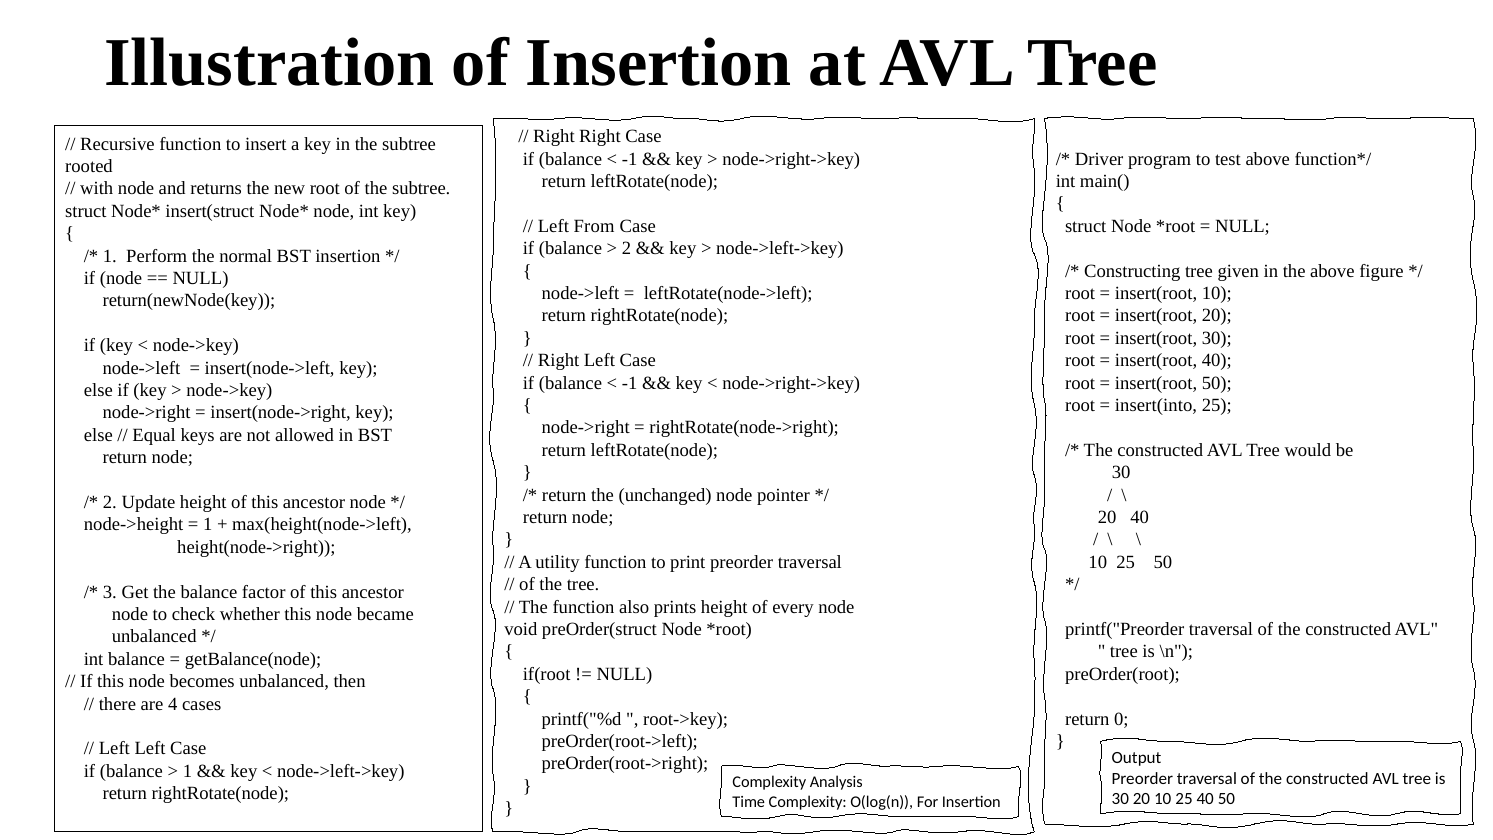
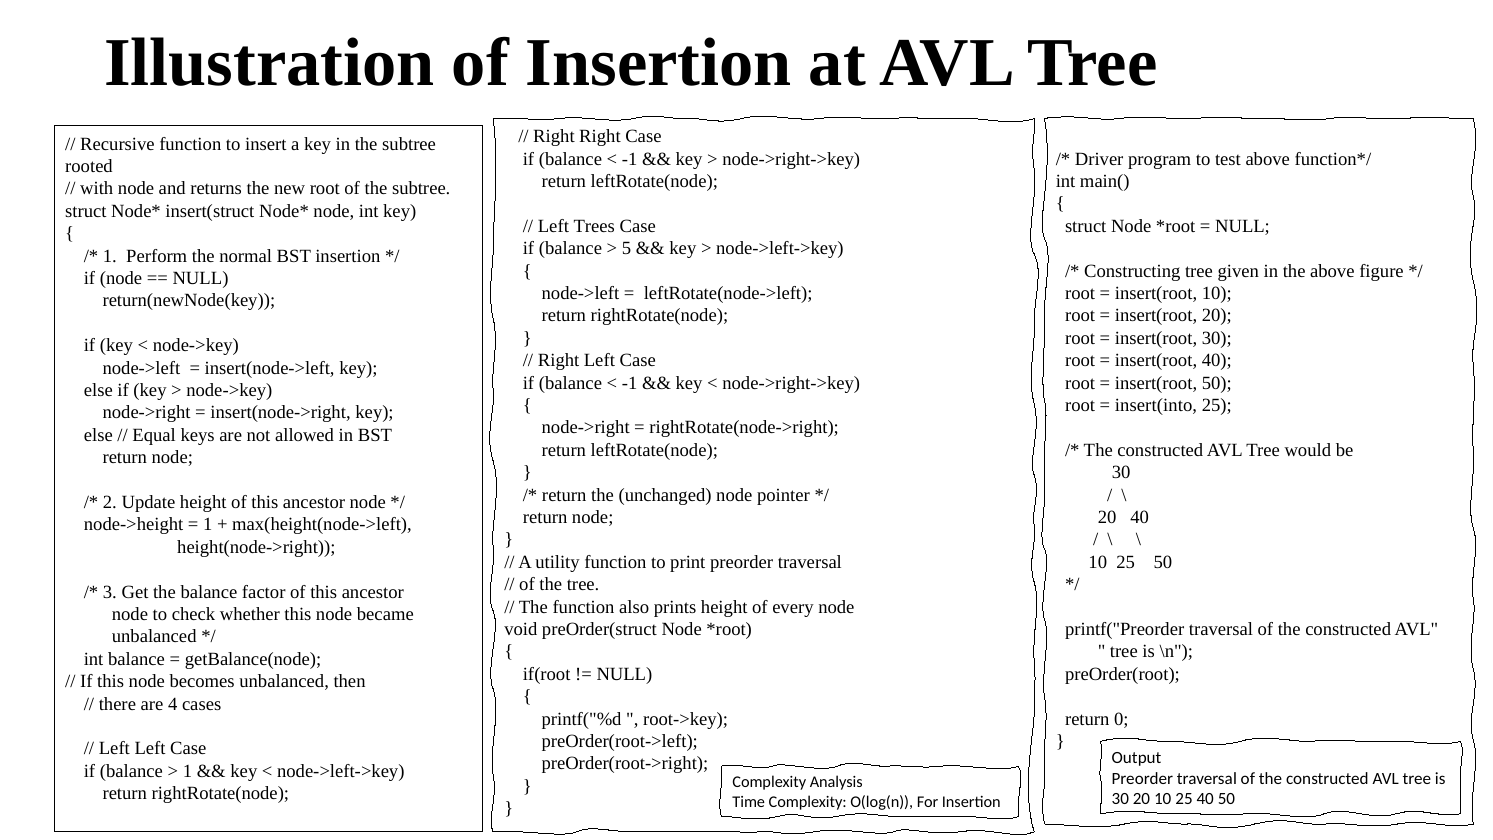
From: From -> Trees (594, 226)
2: 2 -> 5 (627, 248)
